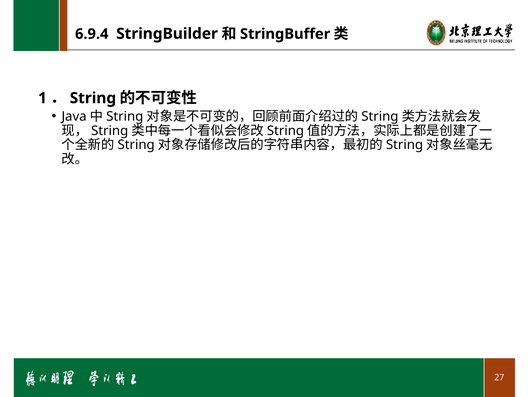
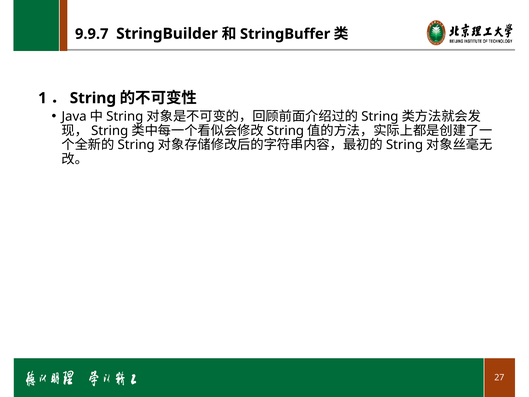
6.9.4: 6.9.4 -> 9.9.7 (92, 34)
